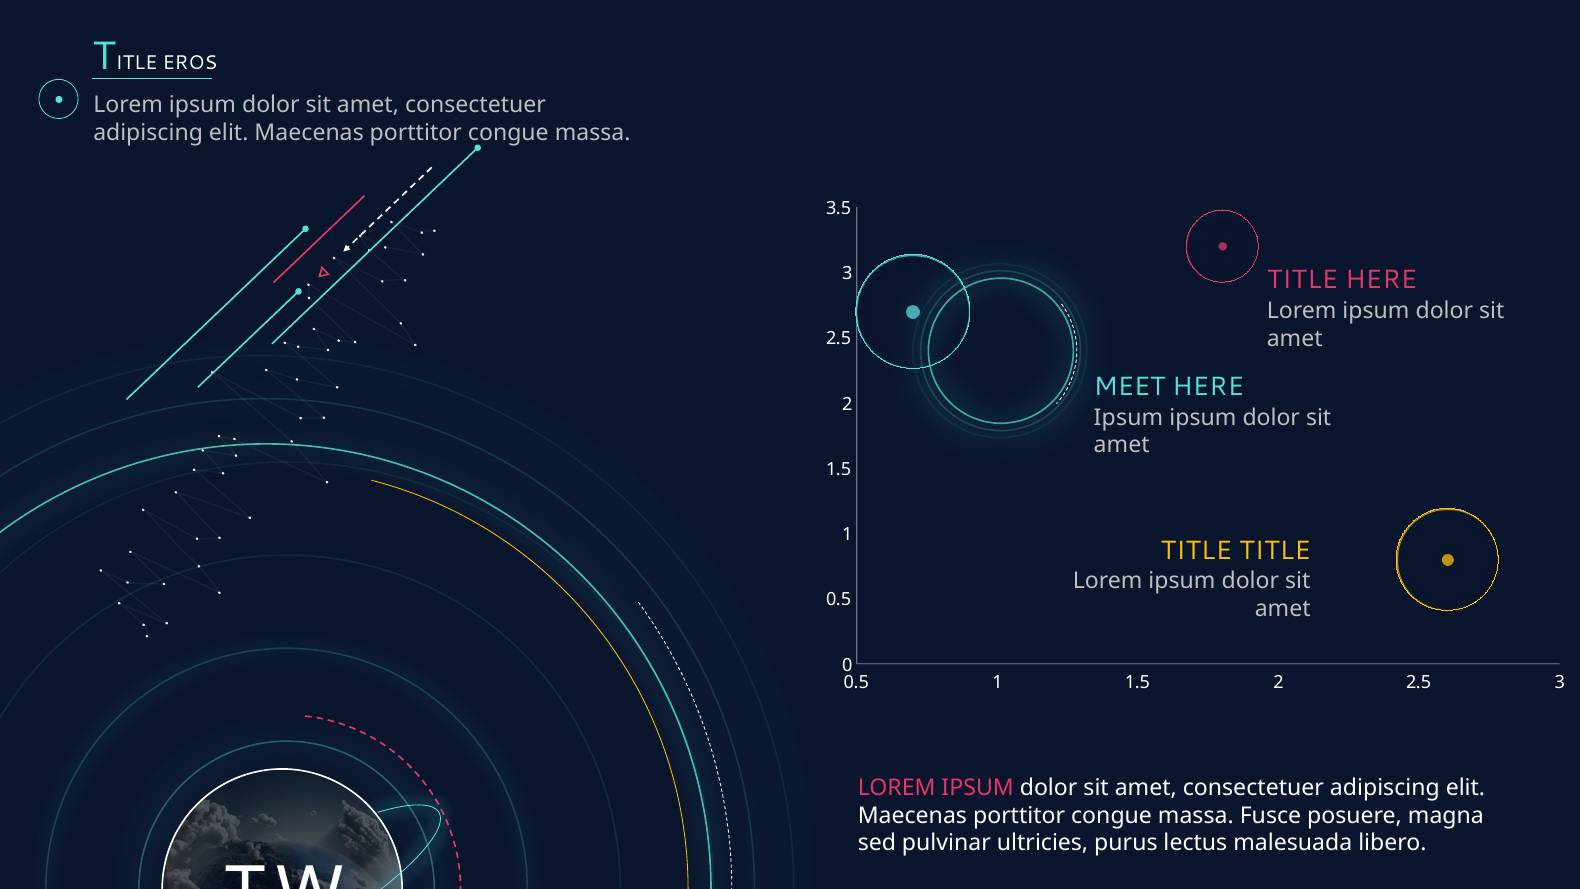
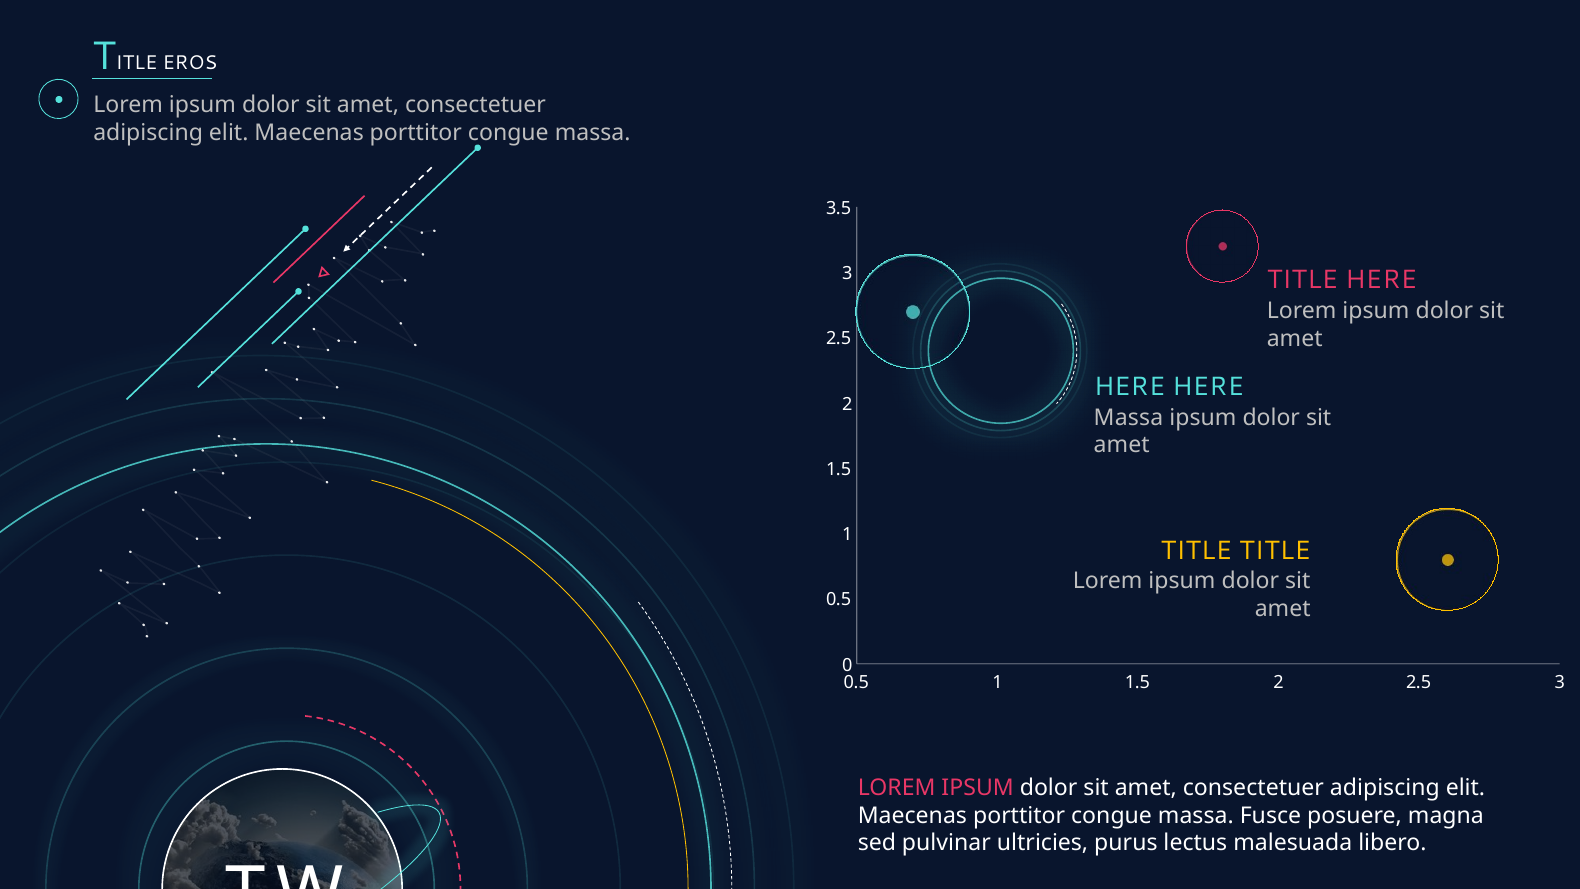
MEET: MEET -> HERE (1130, 387)
Ipsum: Ipsum -> Massa (1128, 418)
